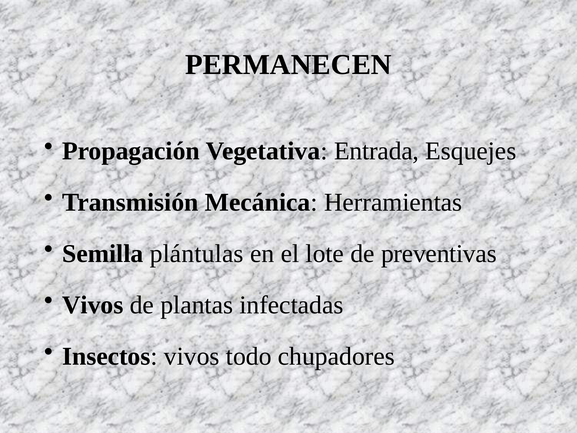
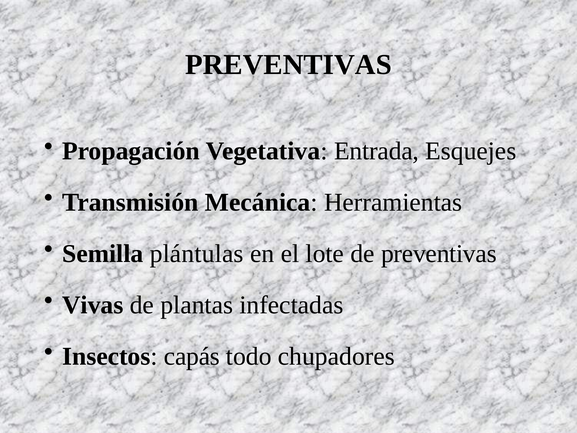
PERMANECEN: PERMANECEN -> PREVENTIVAS (288, 65)
Vivos: Vivos -> Vivas (93, 305)
Insectos vivos: vivos -> capás (192, 356)
